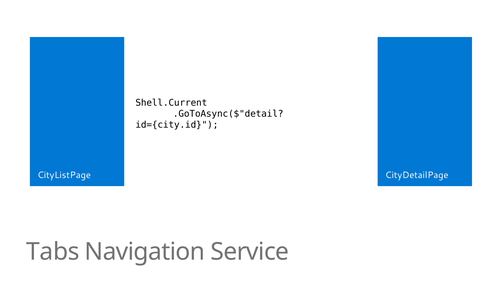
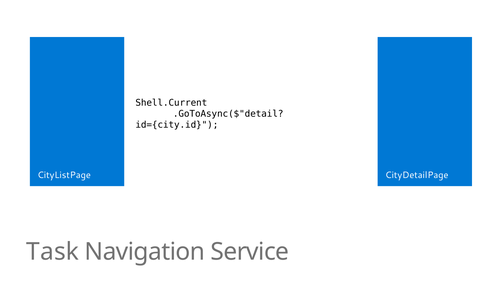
Tabs: Tabs -> Task (53, 252)
